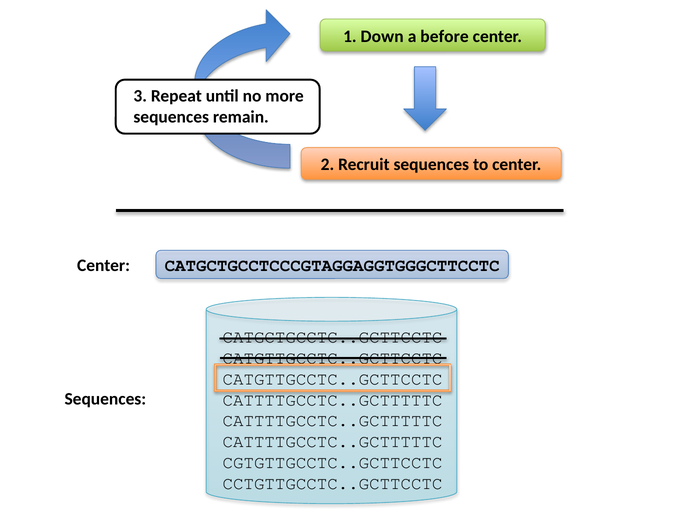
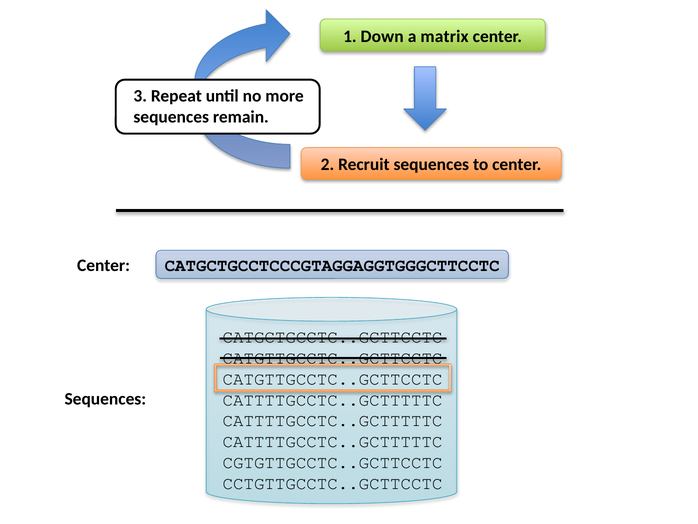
before: before -> matrix (445, 36)
